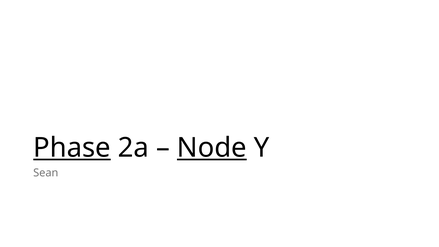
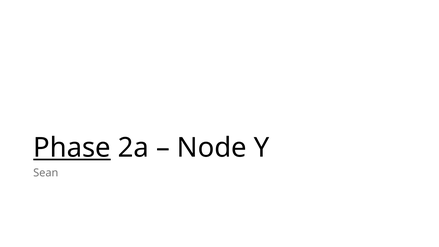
Node underline: present -> none (212, 148)
